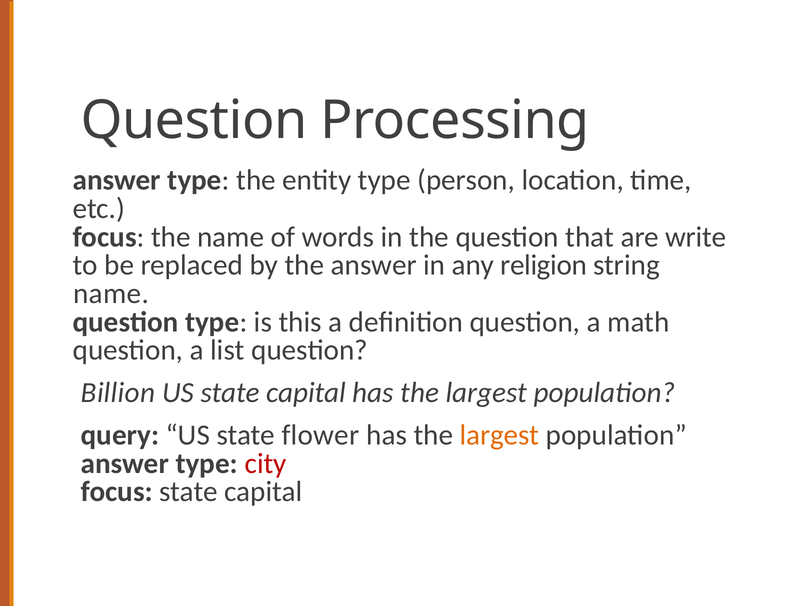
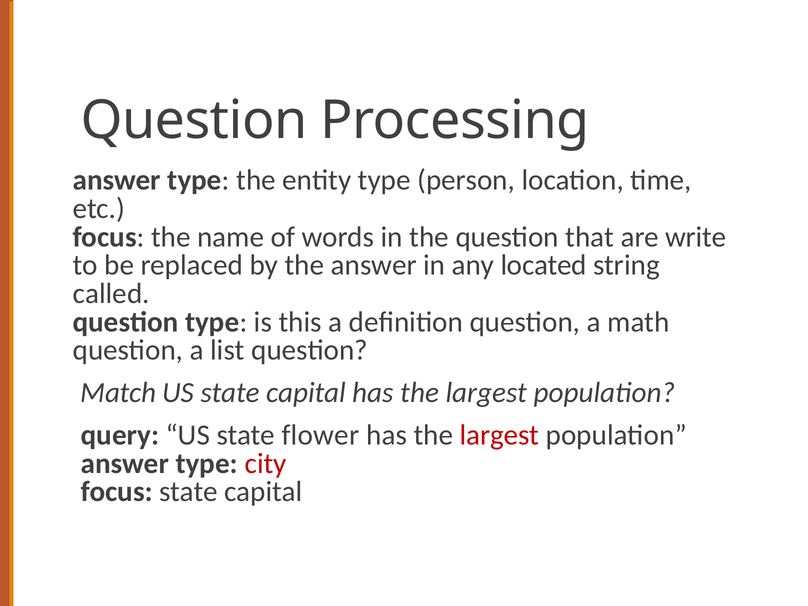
religion: religion -> located (544, 265)
name: name -> called (111, 294)
Billion: Billion -> Match (118, 393)
largest colour: orange -> red (500, 435)
